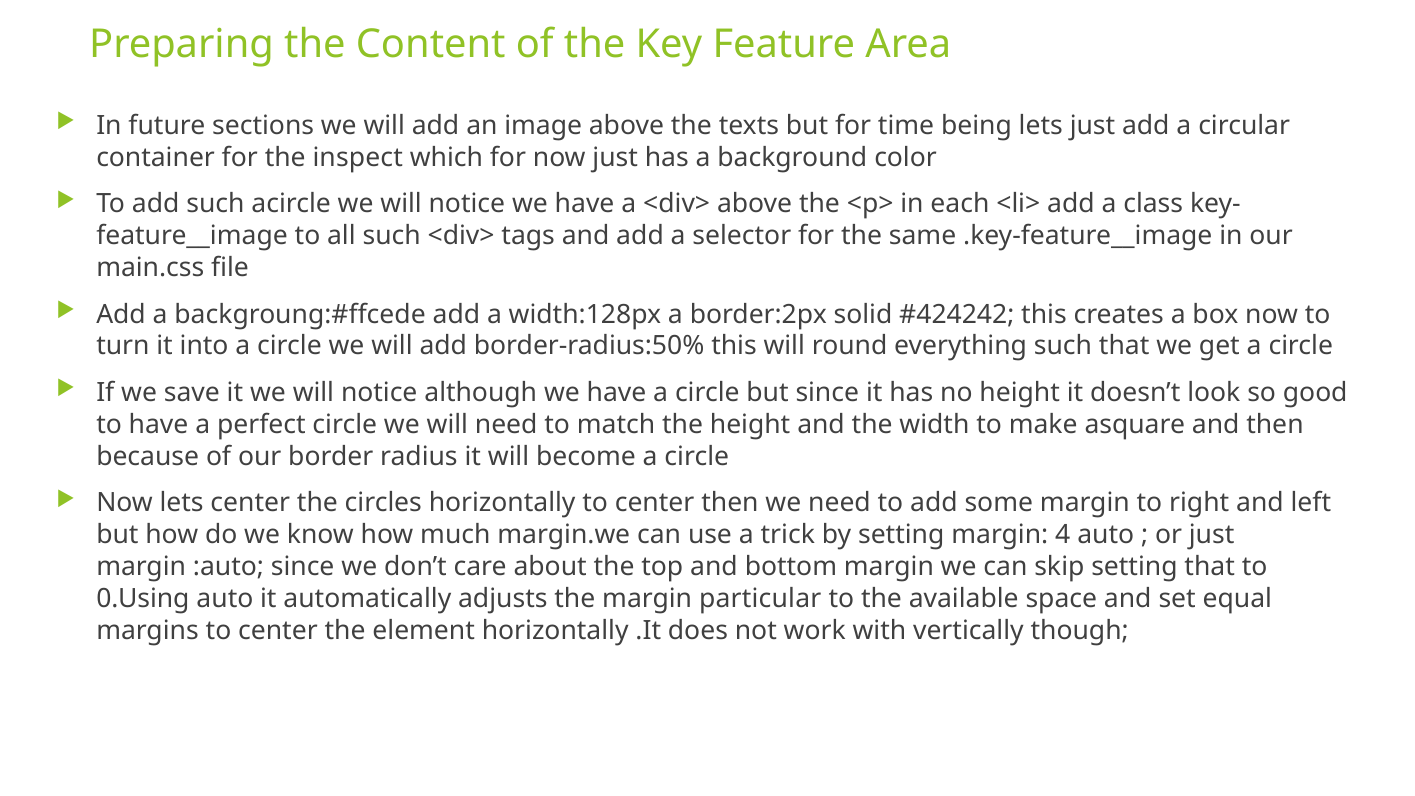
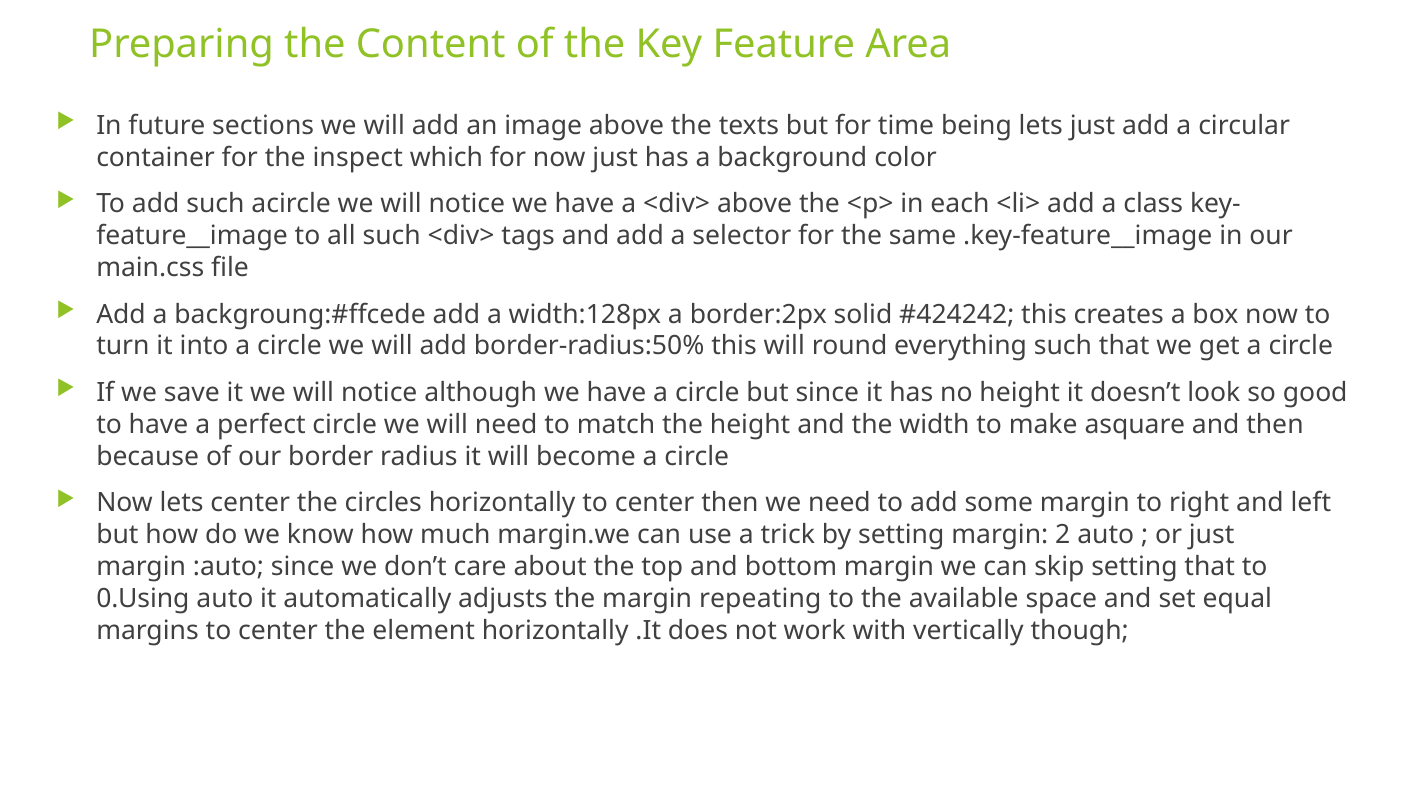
4: 4 -> 2 (1063, 535)
particular: particular -> repeating (760, 598)
